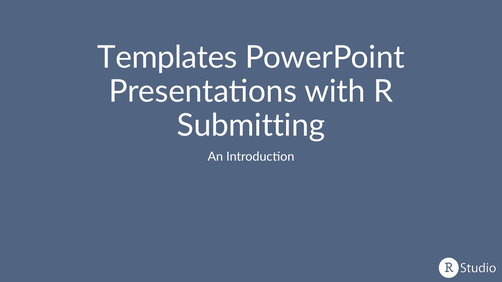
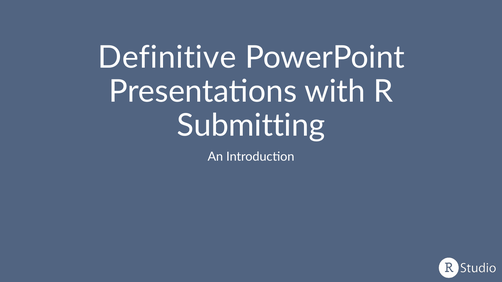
Templates: Templates -> Definitive (167, 58)
